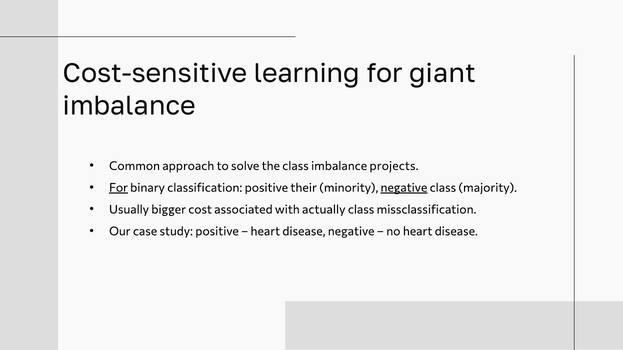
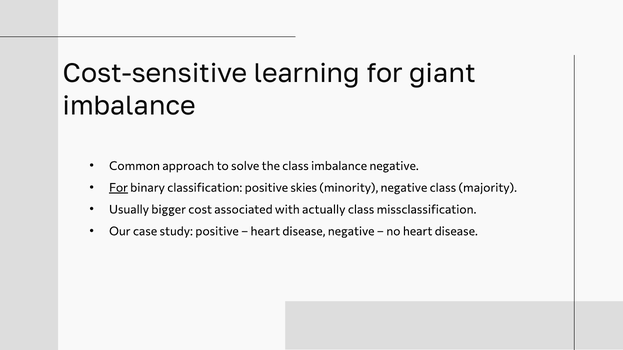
imbalance projects: projects -> negative (394, 166)
their: their -> skies (304, 188)
negative underline: present -> none (404, 188)
